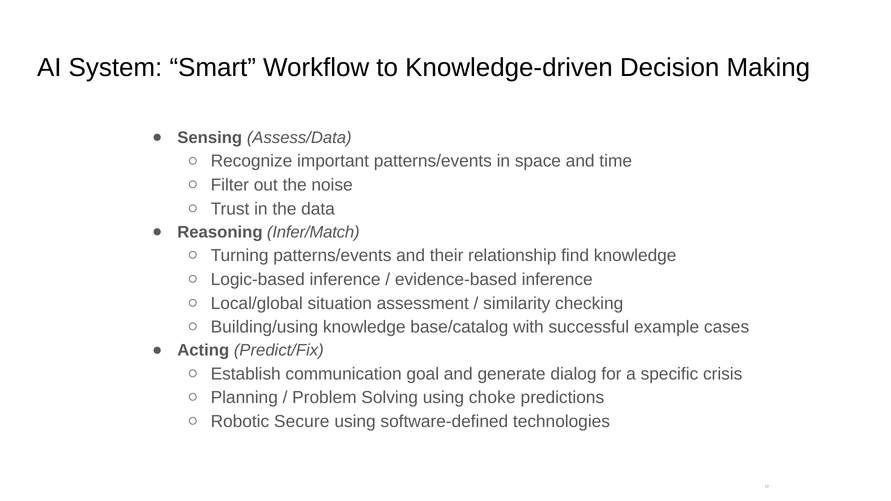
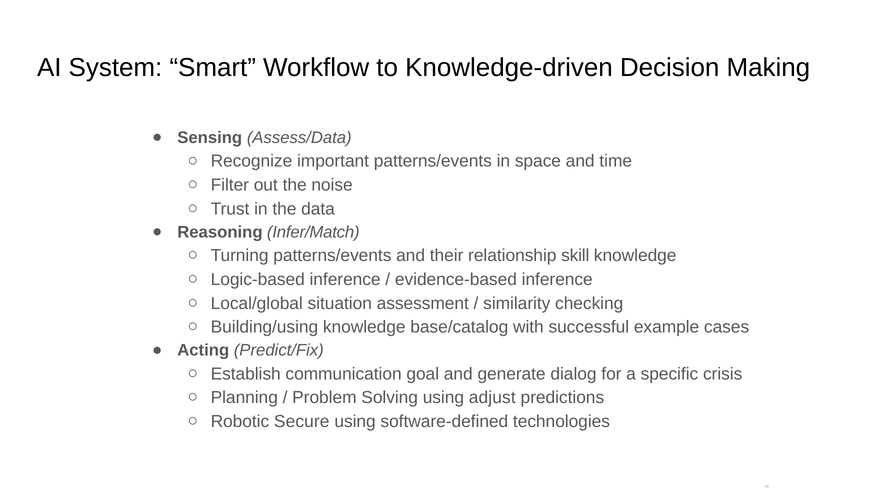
find: find -> skill (575, 256)
choke: choke -> adjust (492, 398)
